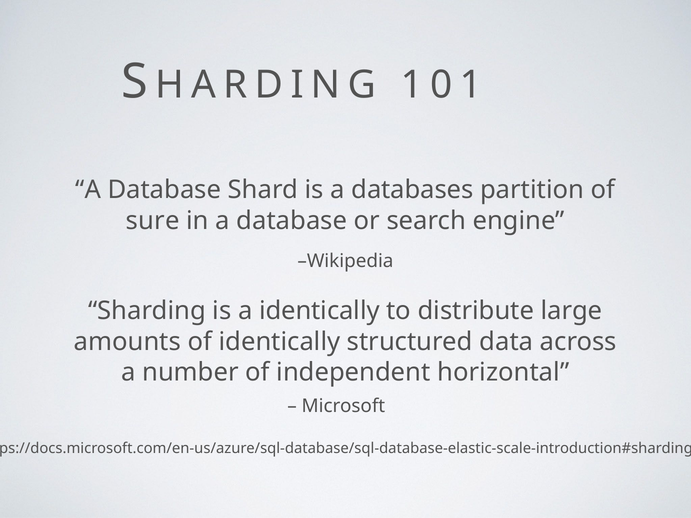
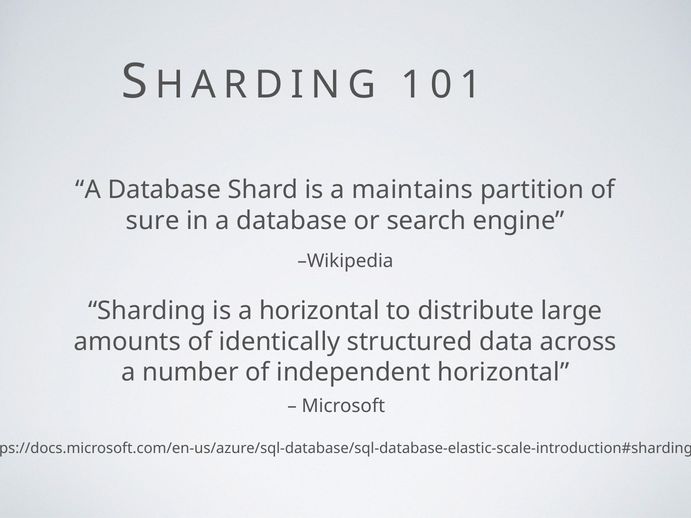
databases: databases -> maintains (412, 190)
a identically: identically -> horizontal (319, 311)
